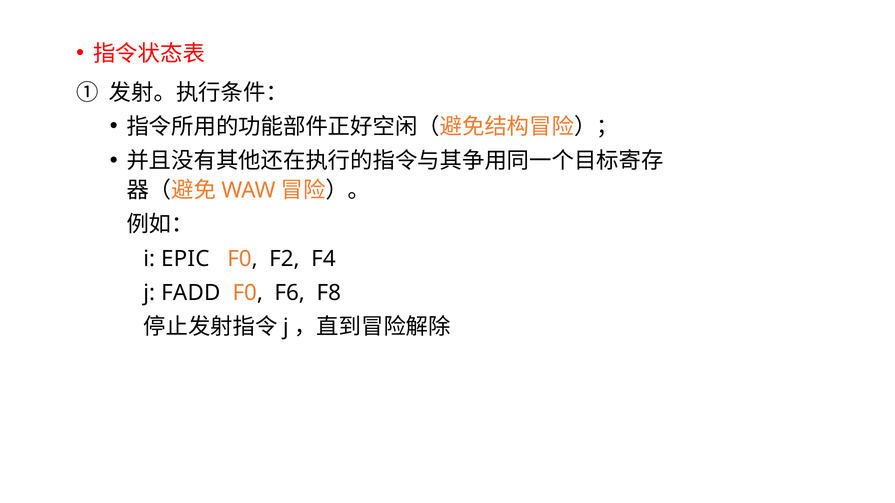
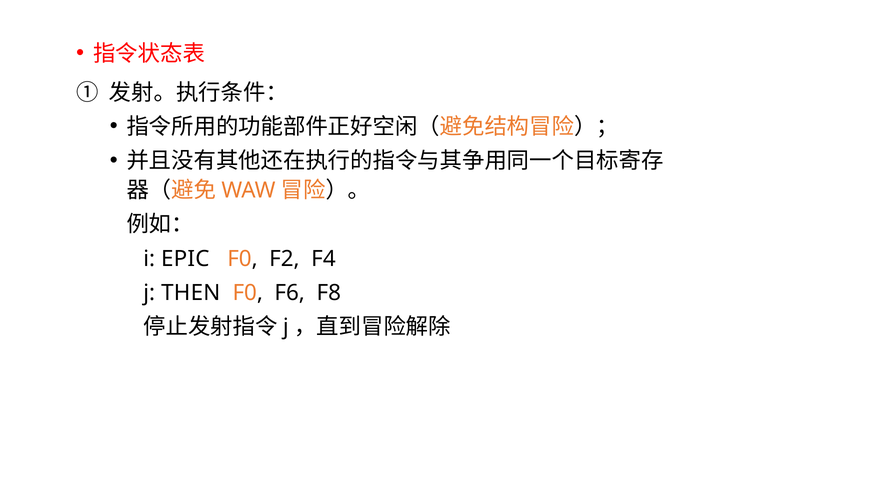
FADD: FADD -> THEN (191, 293)
